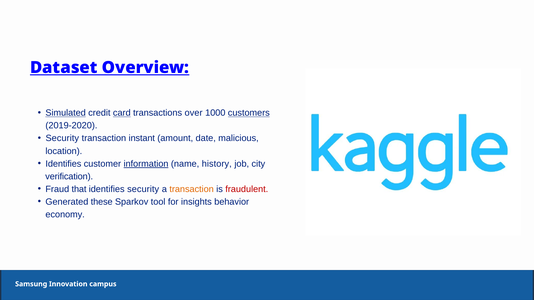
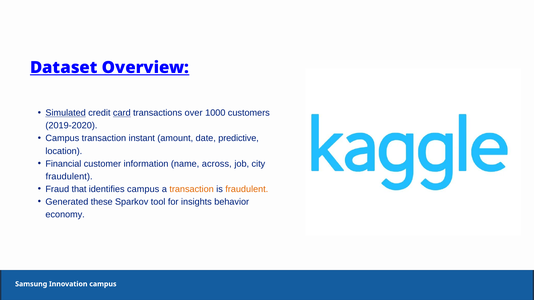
customers underline: present -> none (249, 113)
Security: Security -> Campus (62, 138)
malicious: malicious -> predictive (239, 138)
Identifies: Identifies -> Financial (63, 164)
information underline: present -> none (146, 164)
history: history -> across (217, 164)
verification: verification -> fraudulent (69, 177)
identifies security: security -> campus (143, 189)
fraudulent colour: red -> orange (247, 189)
